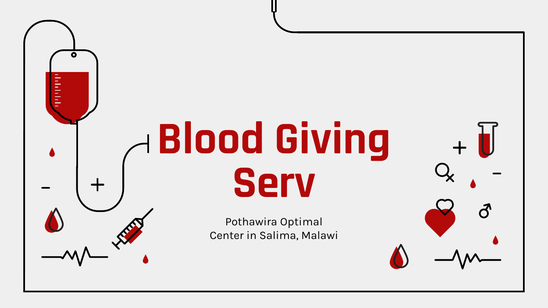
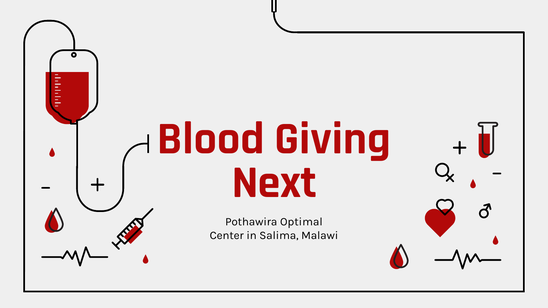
Serv: Serv -> Next (274, 182)
